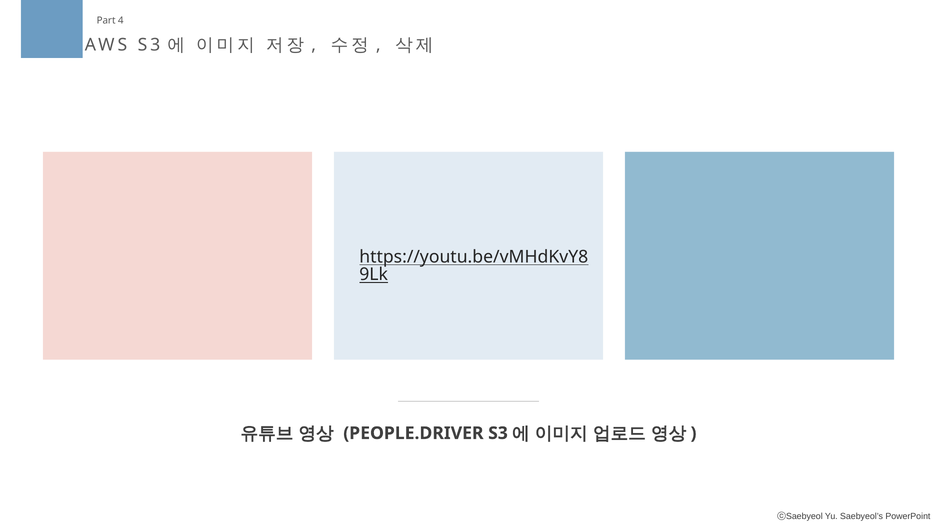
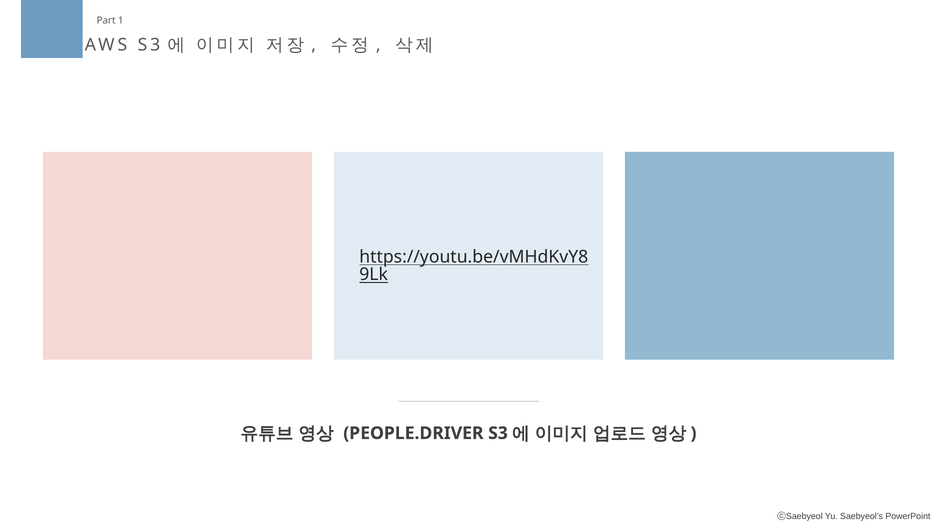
4: 4 -> 1 (121, 21)
